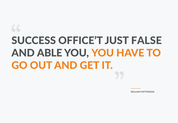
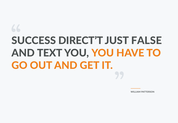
OFFICE’T: OFFICE’T -> DIRECT’T (81, 41)
ABLE: ABLE -> TEXT (50, 53)
